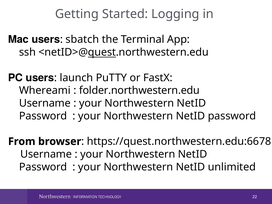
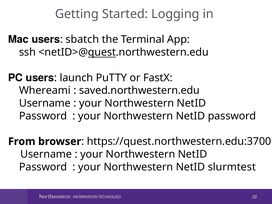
folder.northwestern.edu: folder.northwestern.edu -> saved.northwestern.edu (139, 90)
https://quest.northwestern.edu:6678: https://quest.northwestern.edu:6678 -> https://quest.northwestern.edu:3700 (179, 141)
unlimited: unlimited -> slurmtest (232, 167)
